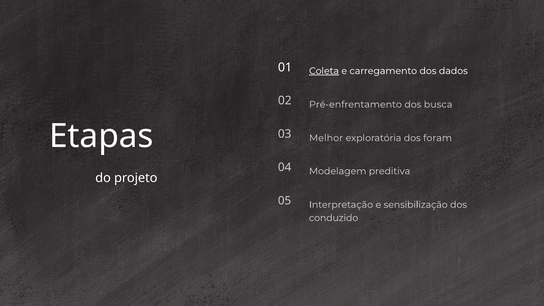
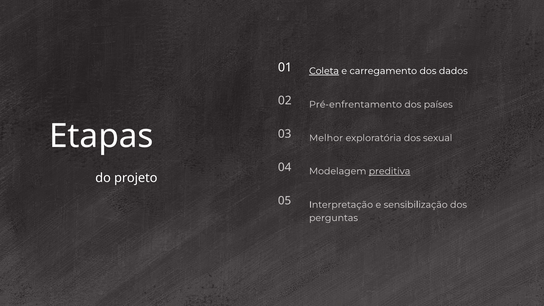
busca: busca -> países (438, 104)
foram: foram -> sexual (438, 138)
preditiva underline: none -> present (390, 171)
conduzido: conduzido -> perguntas (334, 218)
